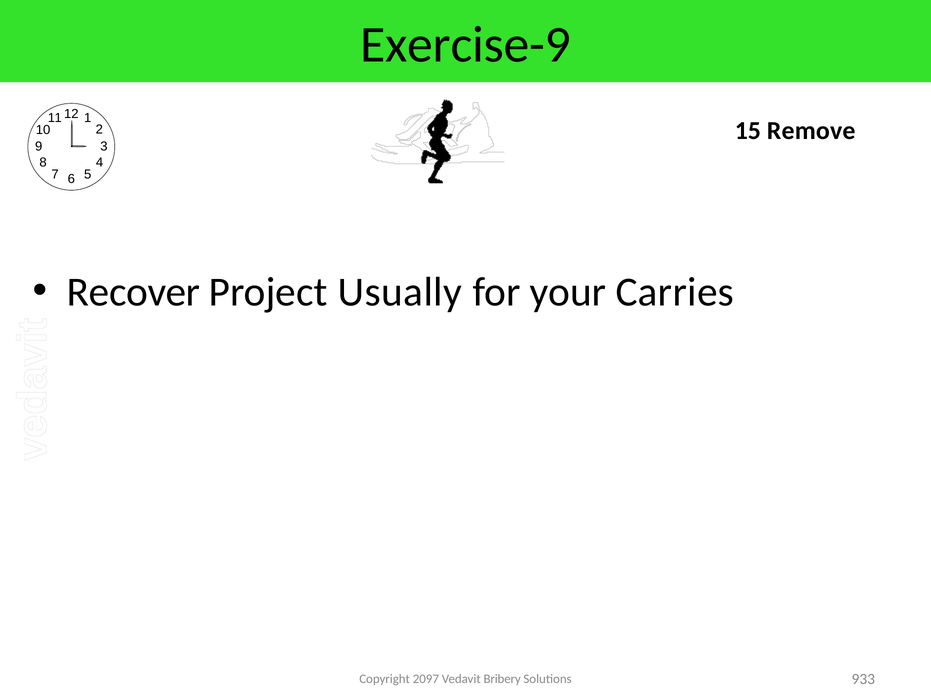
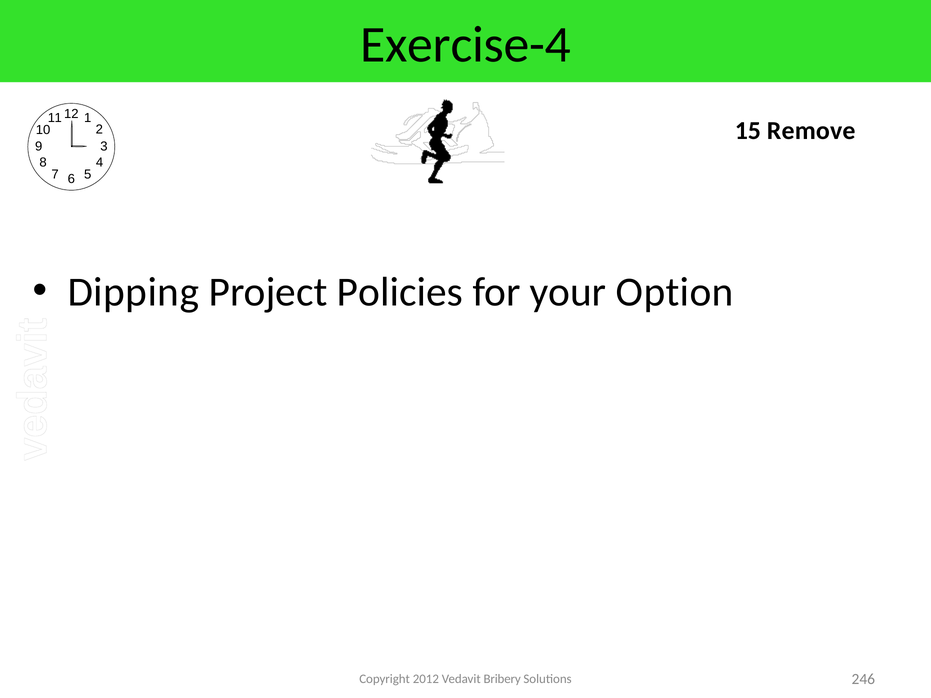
Exercise-9: Exercise-9 -> Exercise-4 (466, 45)
Recover: Recover -> Dipping (133, 292)
Usually: Usually -> Policies (400, 292)
Carries: Carries -> Option (675, 292)
2097: 2097 -> 2012 (426, 679)
933: 933 -> 246 (863, 679)
